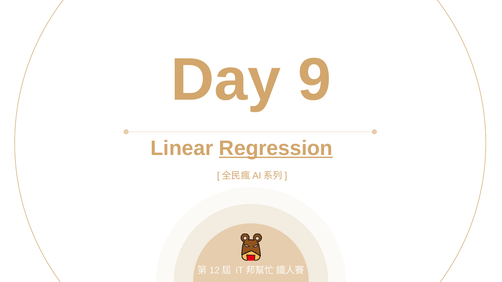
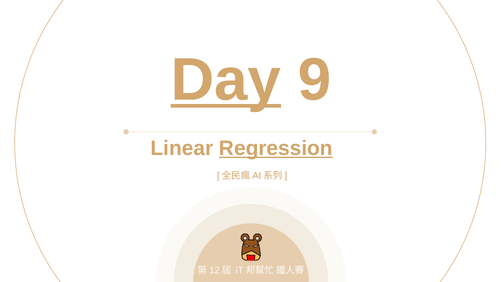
Day underline: none -> present (226, 80)
